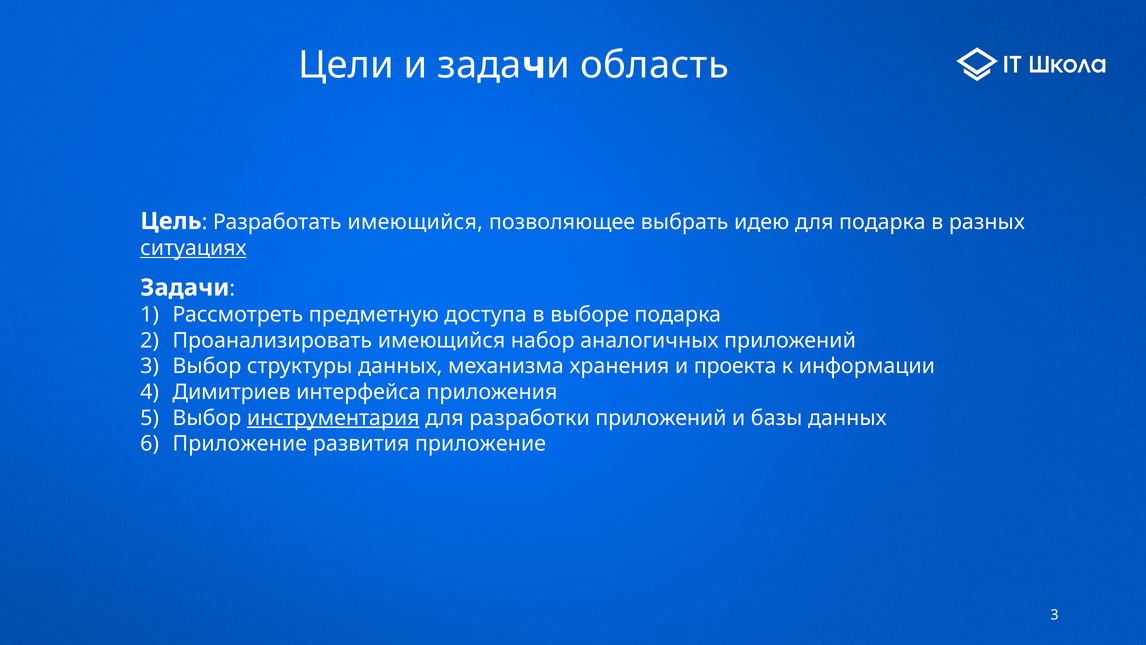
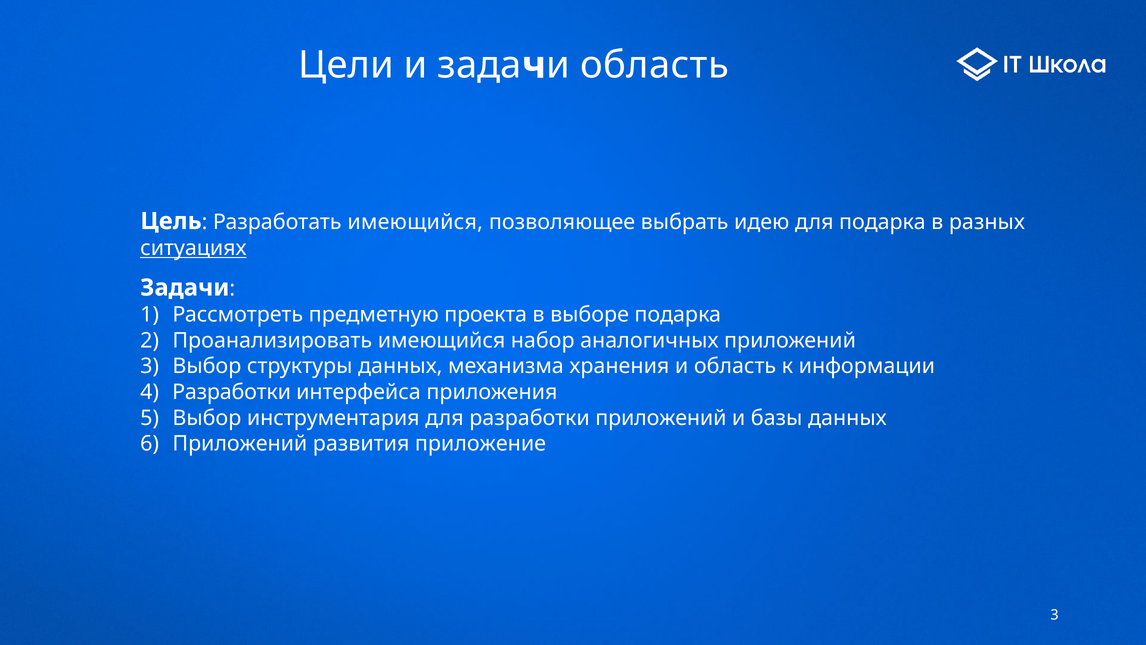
доступа: доступа -> проекта (486, 315)
хранения и проекта: проекта -> область (735, 366)
Димитриев: Димитриев -> Разработки (232, 392)
инструментария underline: present -> none (333, 418)
Приложение: Приложение -> Приложений (240, 443)
